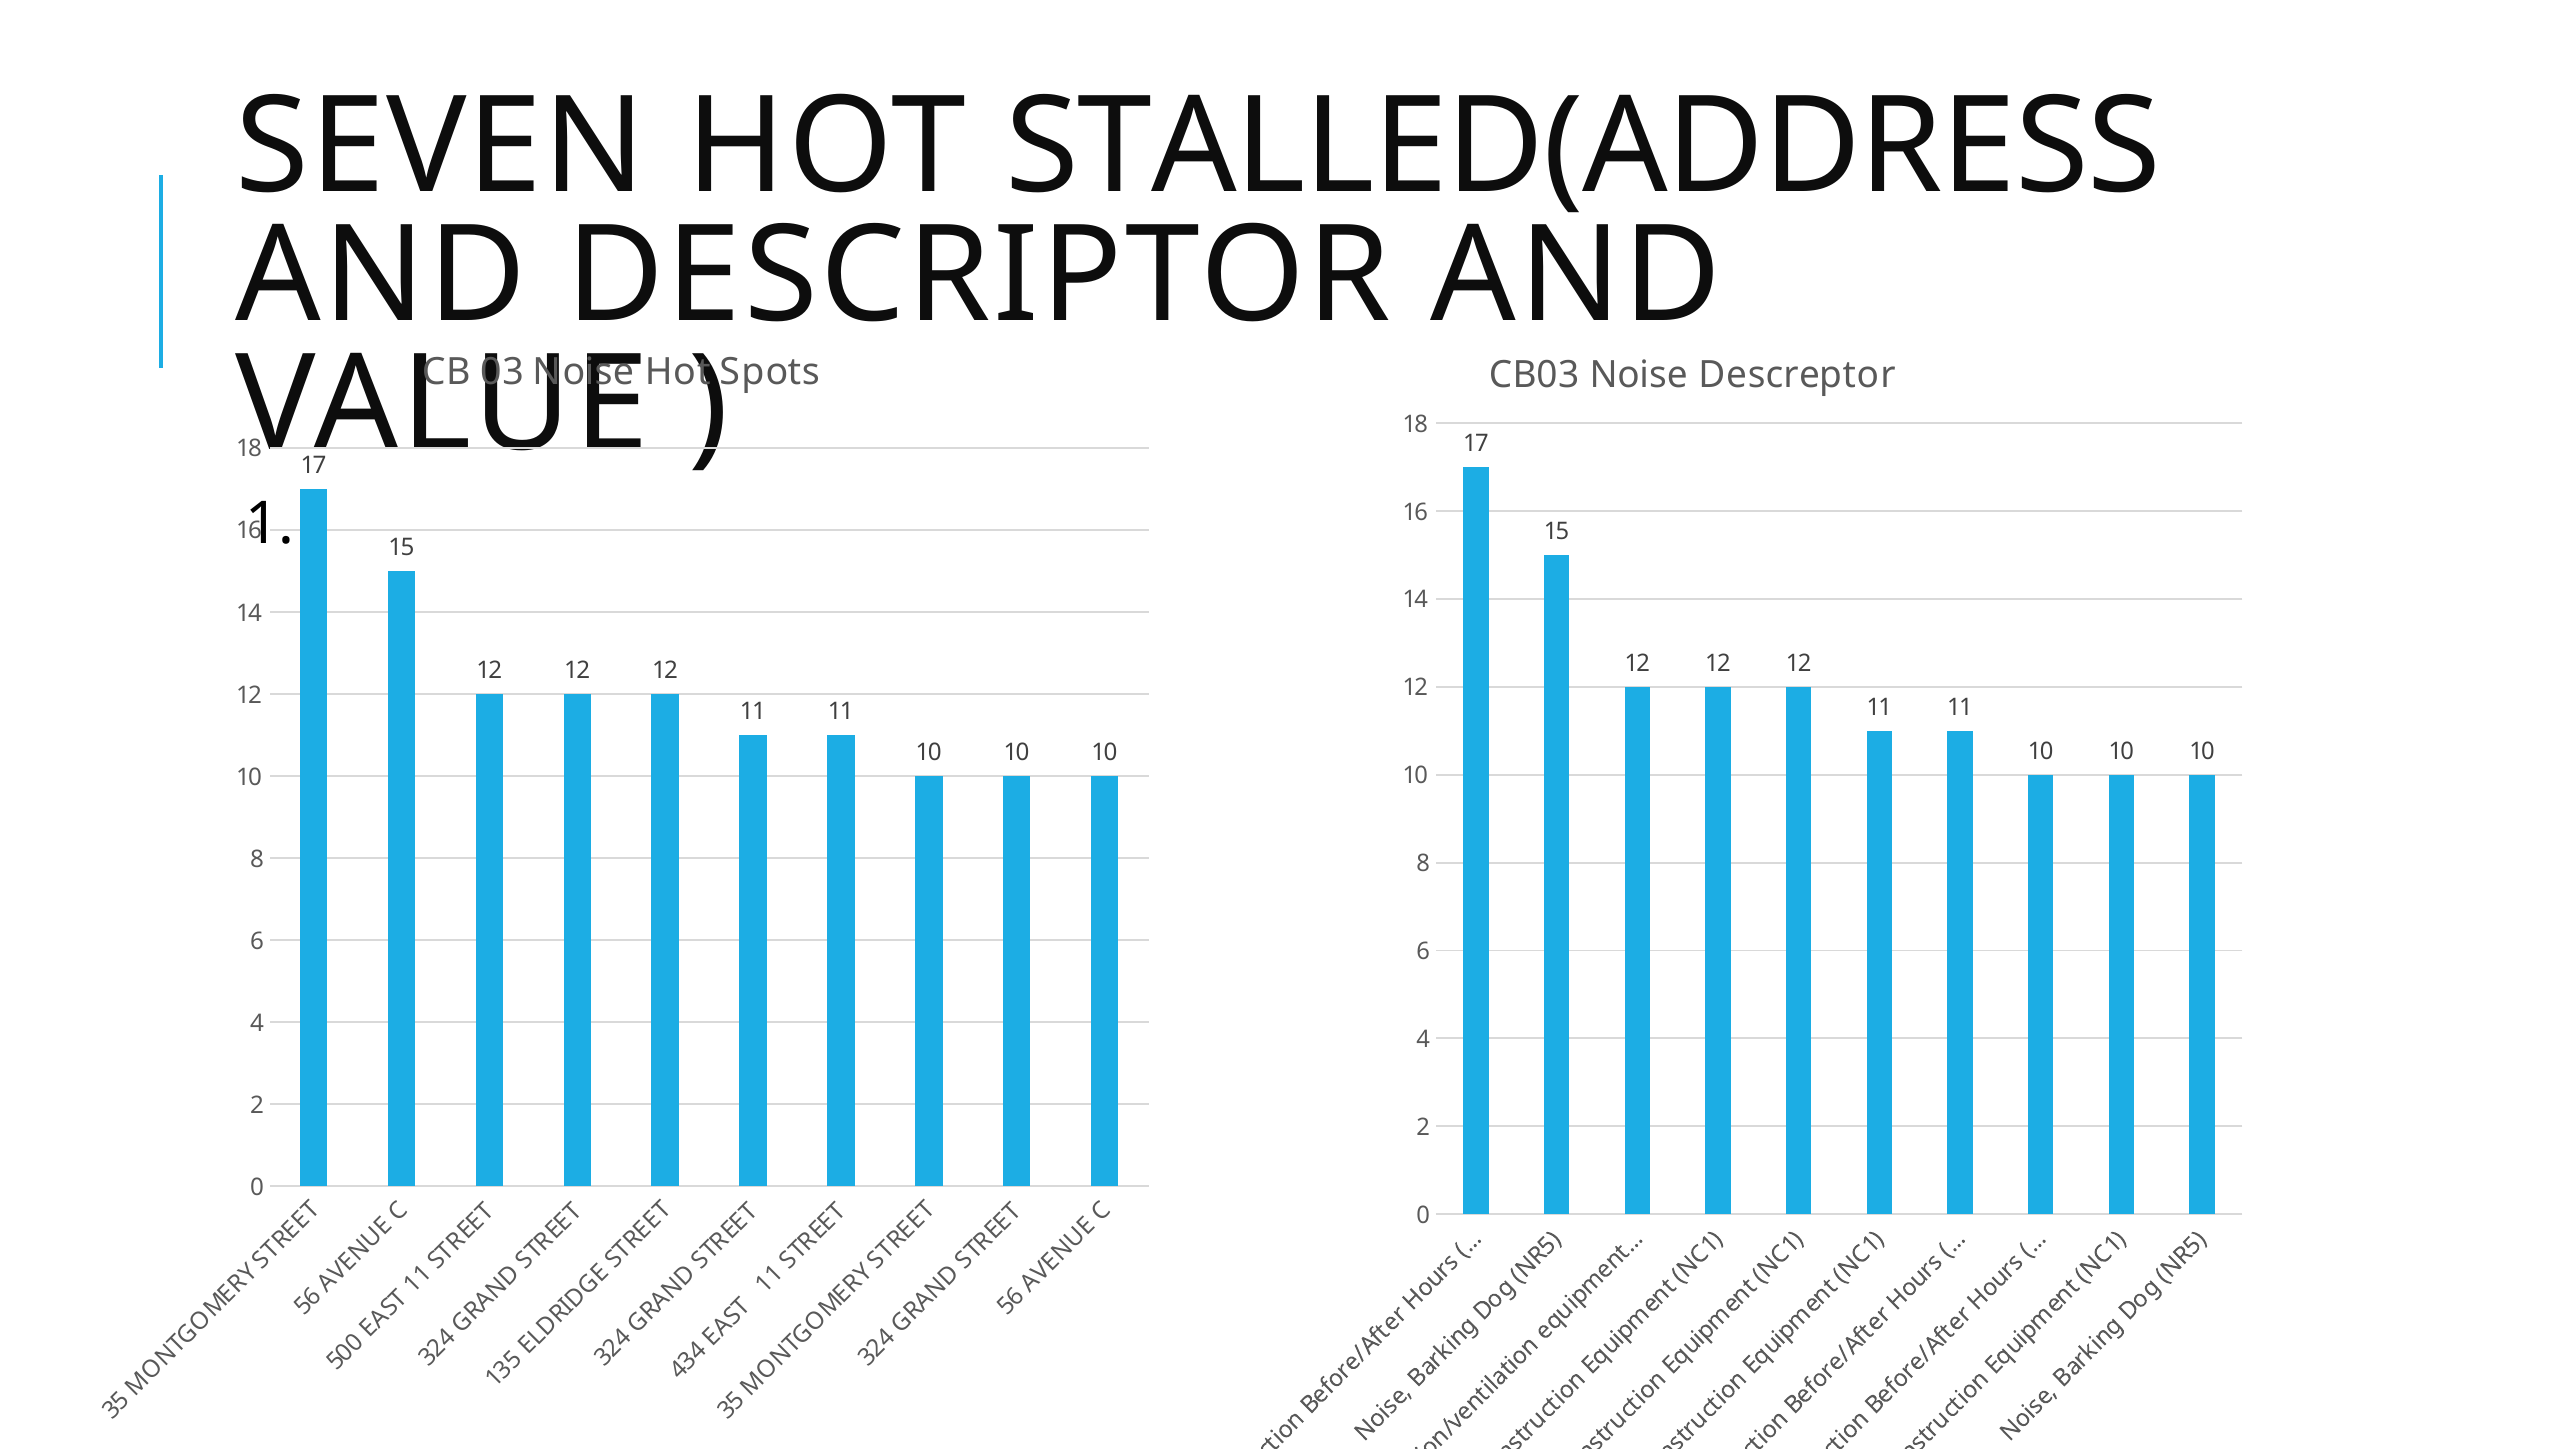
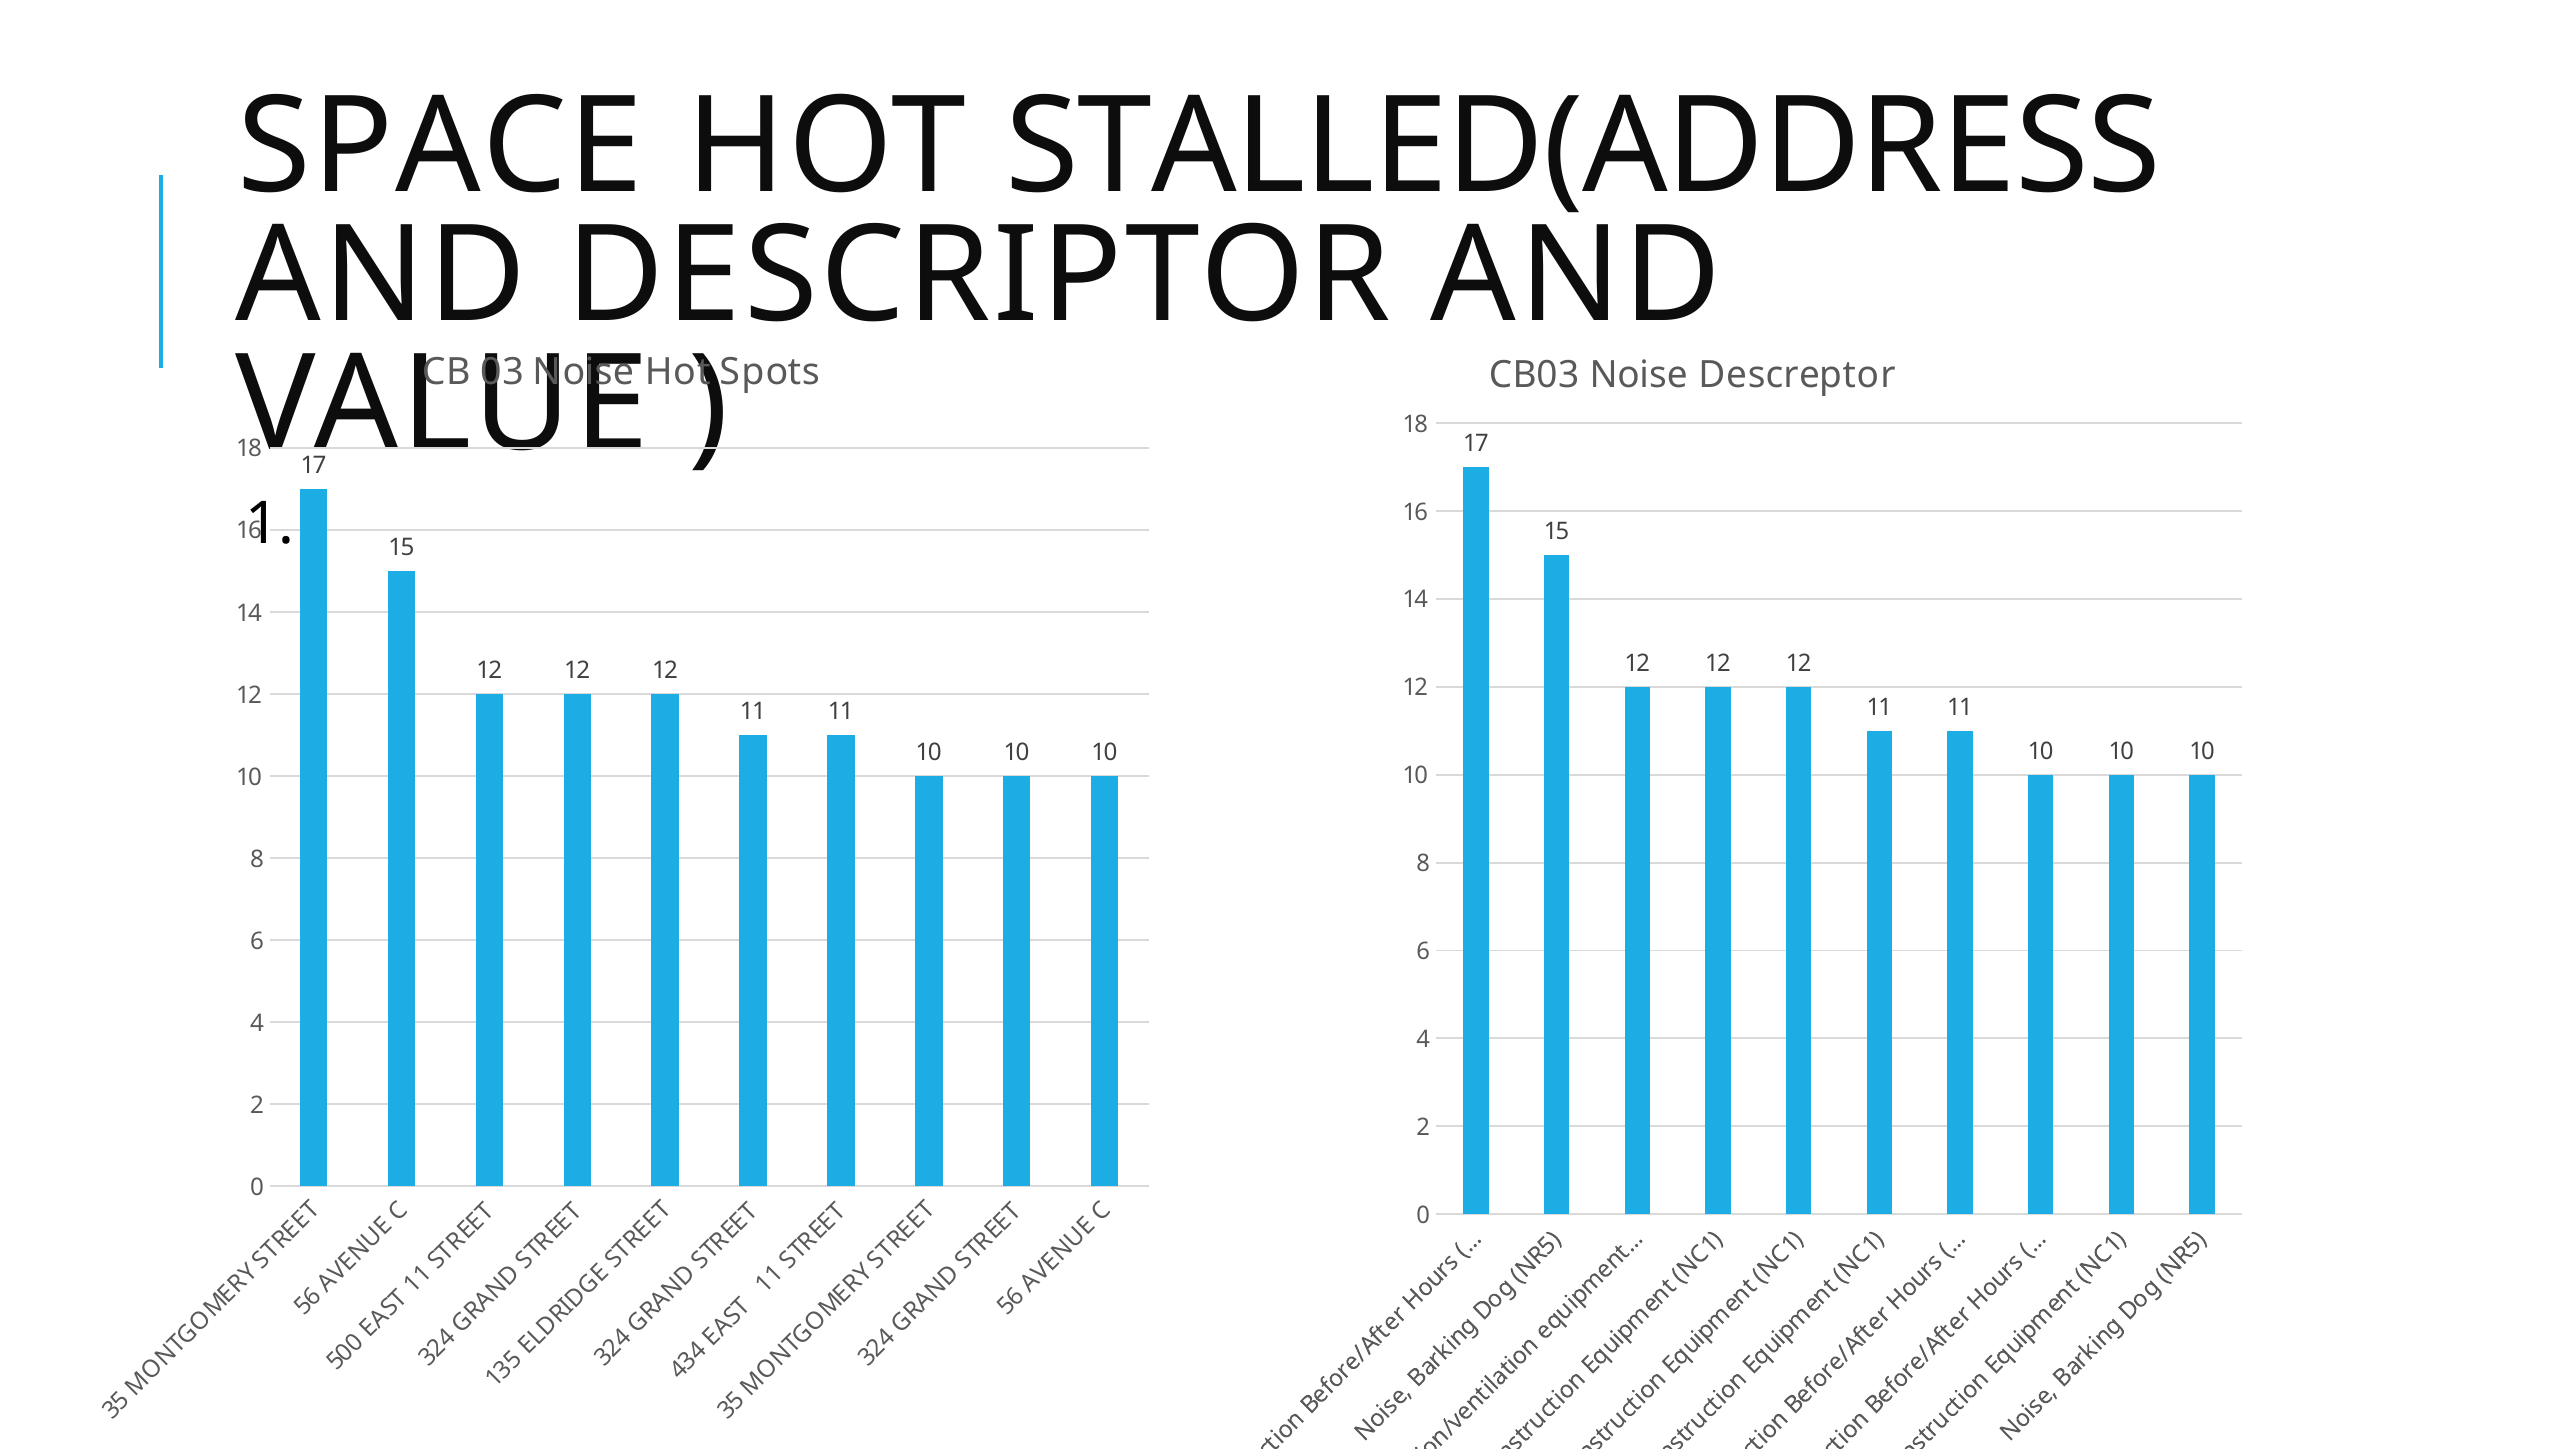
SEVEN: SEVEN -> SPACE (440, 148)
